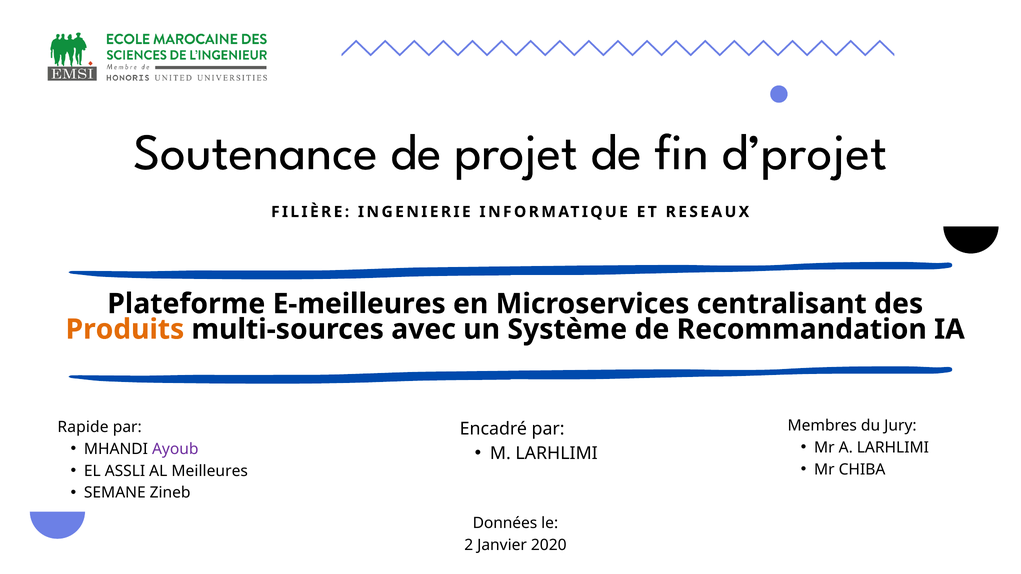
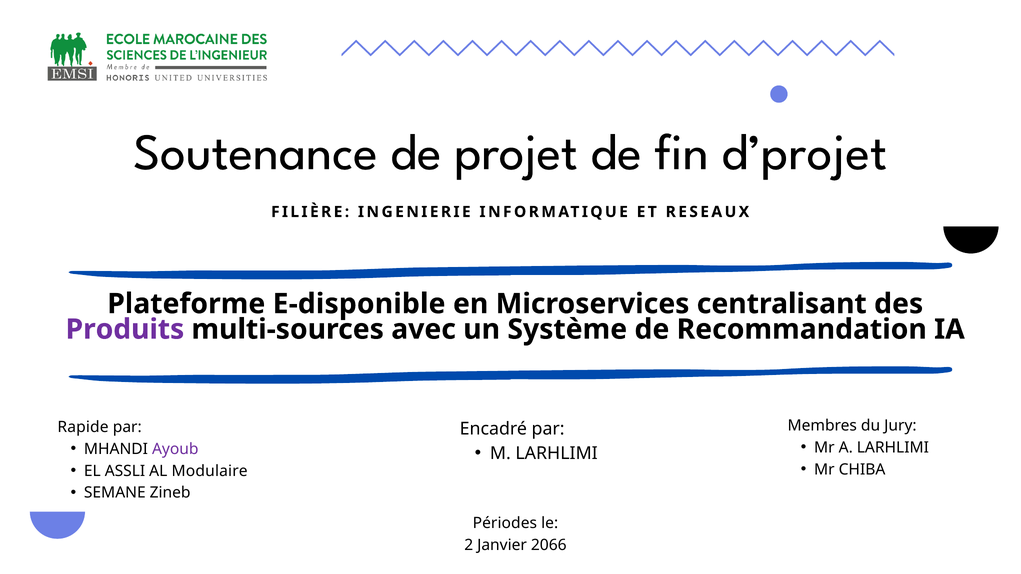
E-meilleures: E-meilleures -> E-disponible (359, 304)
Produits colour: orange -> purple (125, 330)
Meilleures: Meilleures -> Modulaire (210, 471)
Données: Données -> Périodes (505, 523)
2020: 2020 -> 2066 (549, 545)
